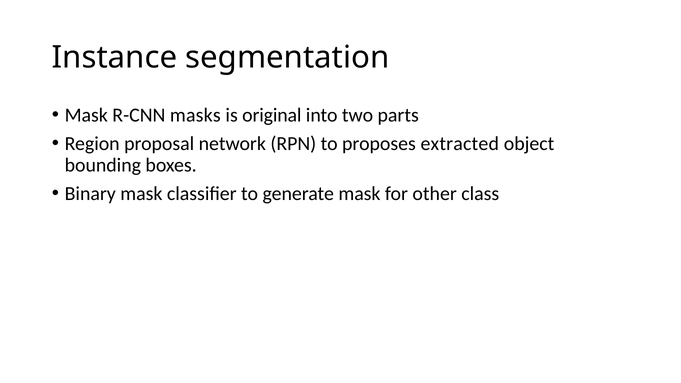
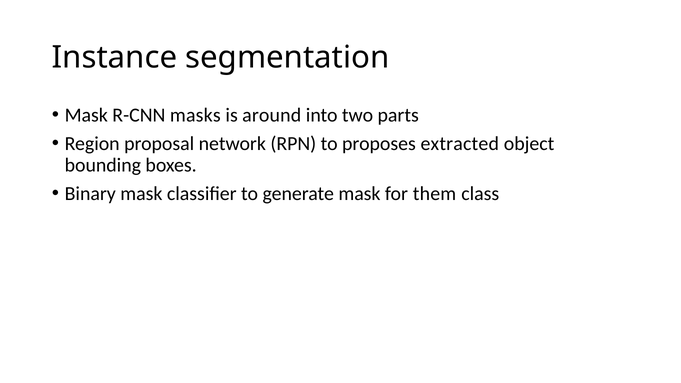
original: original -> around (272, 115)
other: other -> them (435, 194)
